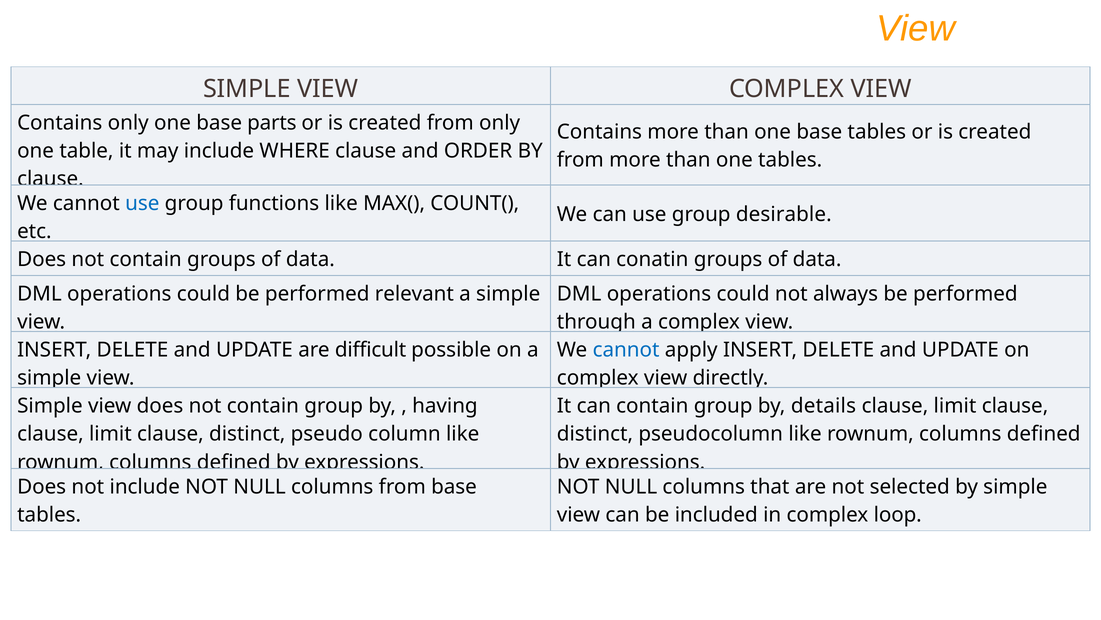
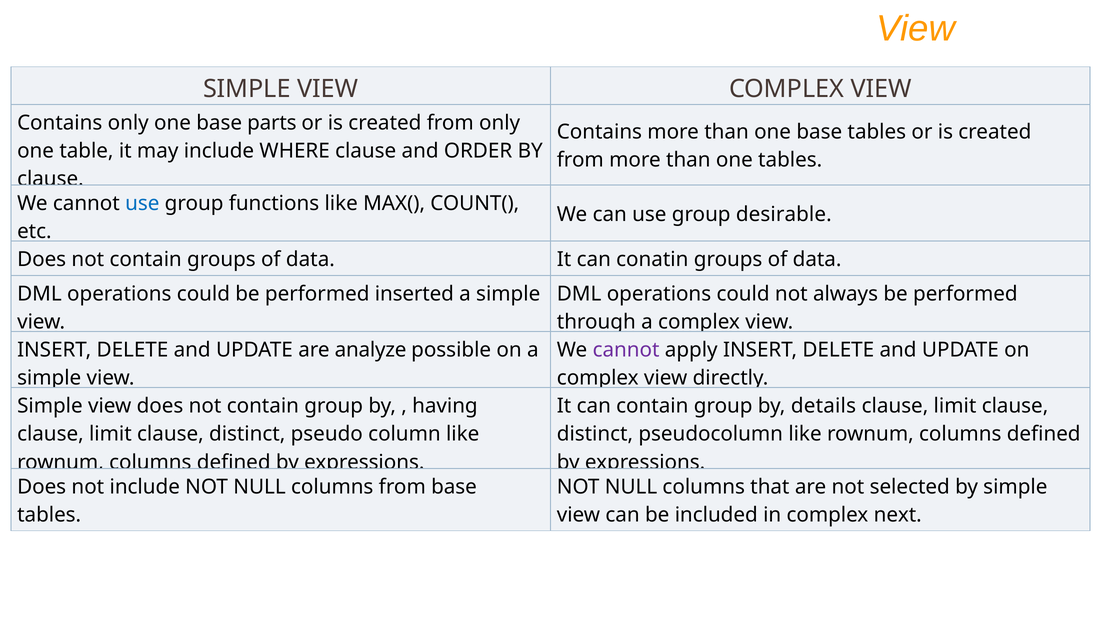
relevant: relevant -> inserted (414, 294)
difficult: difficult -> analyze (371, 350)
cannot colour: blue -> purple (626, 350)
loop: loop -> next (898, 514)
